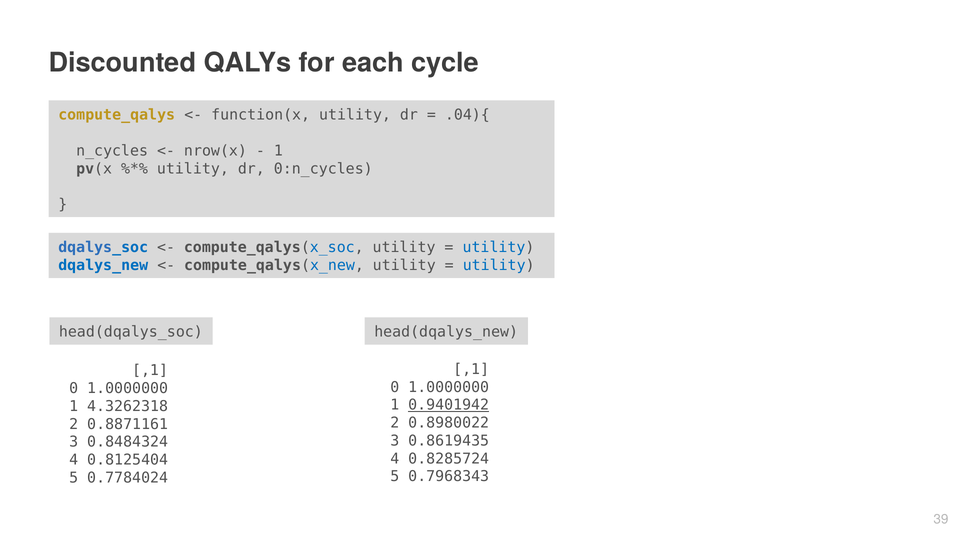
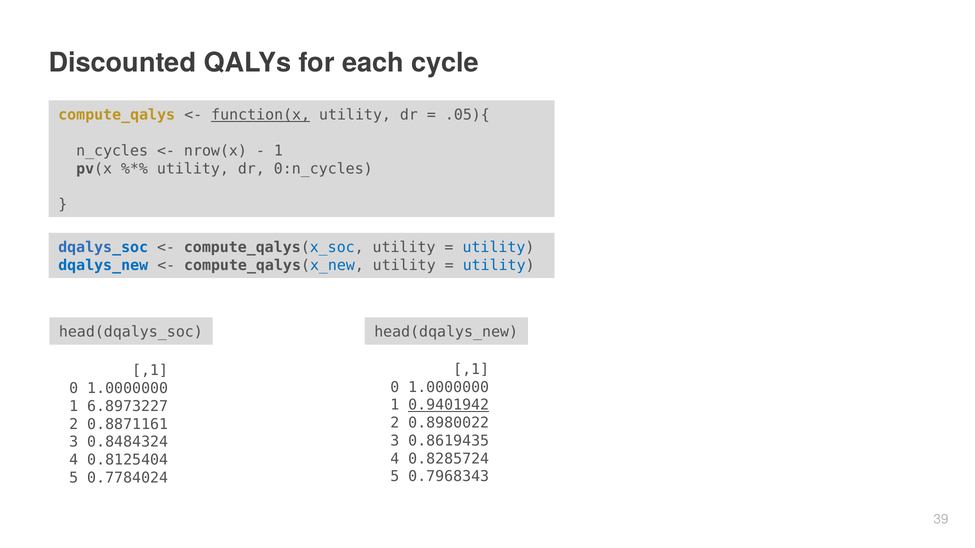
function(x underline: none -> present (261, 115)
.04){: .04){ -> .05){ (467, 115)
4.3262318: 4.3262318 -> 6.8973227 (128, 407)
